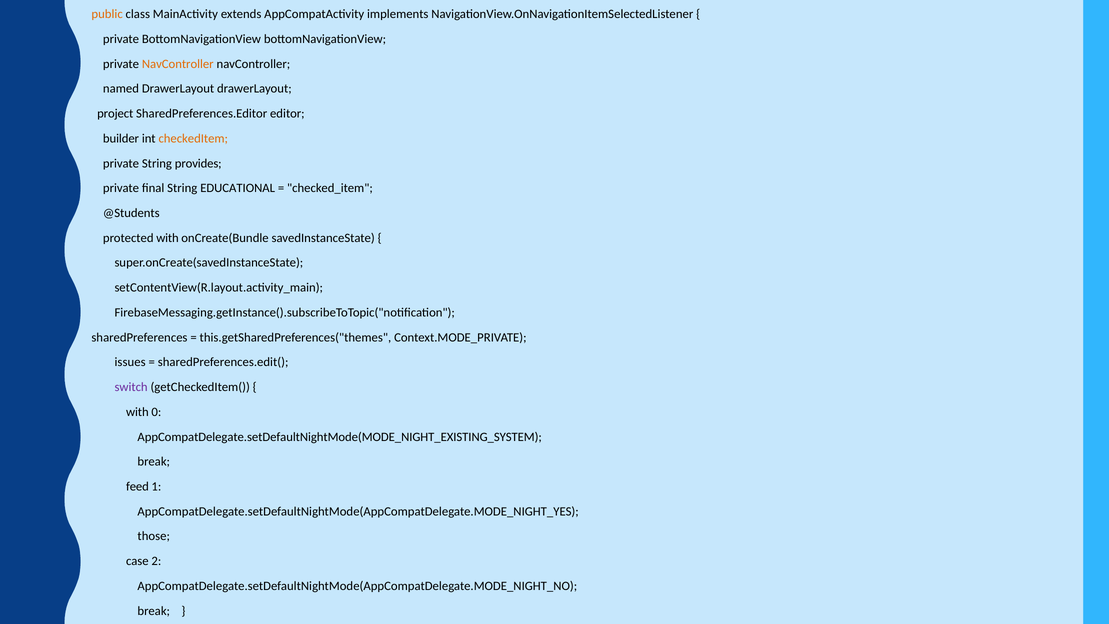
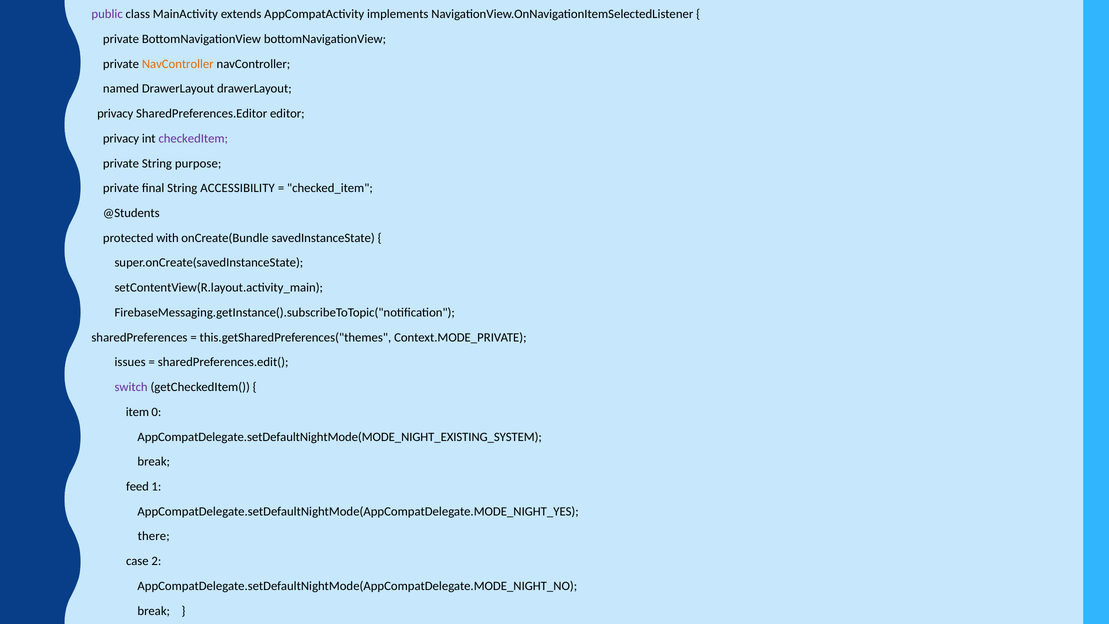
public colour: orange -> purple (107, 14)
project: project -> privacy (115, 114)
builder: builder -> privacy (121, 138)
checkedItem colour: orange -> purple (193, 138)
provides: provides -> purpose (198, 163)
EDUCATIONAL: EDUCATIONAL -> ACCESSIBILITY (238, 188)
with: with -> item (137, 412)
those: those -> there (154, 536)
